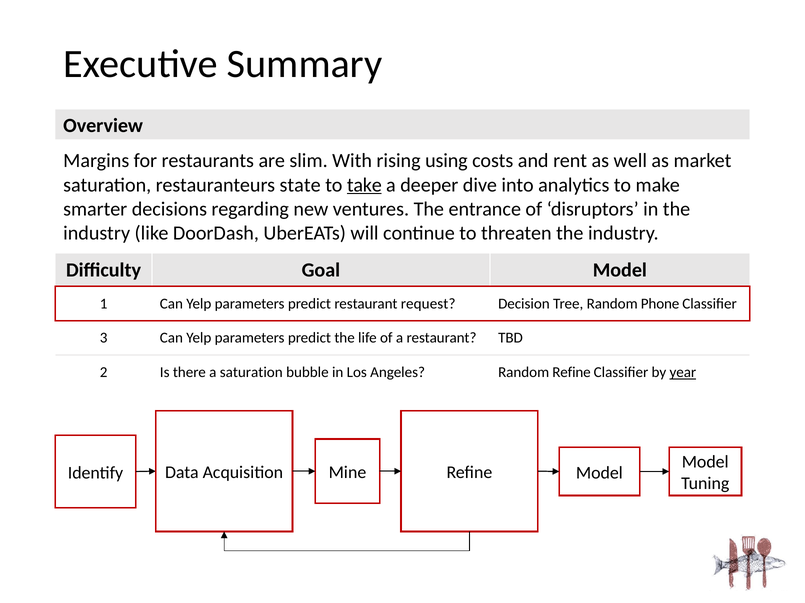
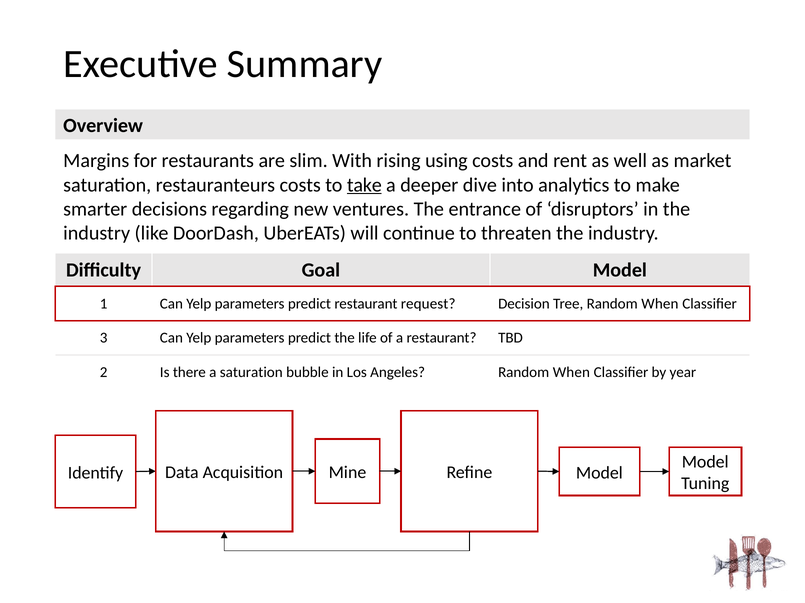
restauranteurs state: state -> costs (300, 185)
Tree Random Phone: Phone -> When (660, 304)
Angeles Random Refine: Refine -> When (571, 373)
year underline: present -> none (683, 373)
